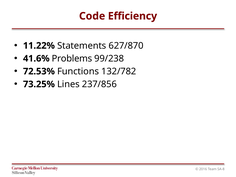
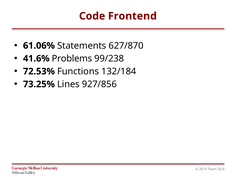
Efficiency: Efficiency -> Frontend (132, 16)
11.22%: 11.22% -> 61.06% (39, 46)
132/782: 132/782 -> 132/184 (119, 71)
237/856: 237/856 -> 927/856 (99, 84)
